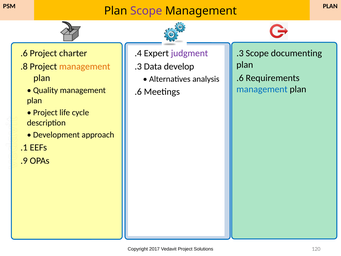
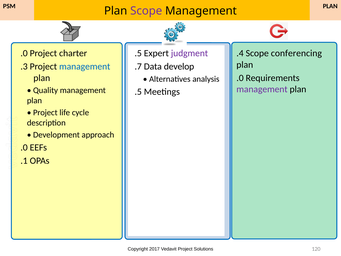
.4: .4 -> .5 (138, 53)
.6: .6 -> .0 (24, 53)
.3: .3 -> .4 (240, 53)
documenting: documenting -> conferencing (296, 53)
.3: .3 -> .7 (138, 66)
.8: .8 -> .3 (24, 66)
management colour: orange -> blue (85, 66)
.6: .6 -> .0 (240, 78)
management colour: blue -> purple (262, 89)
.6: .6 -> .5 (138, 92)
.1: .1 -> .0 (24, 147)
.9: .9 -> .1 (24, 161)
